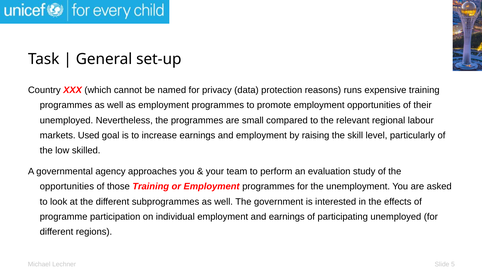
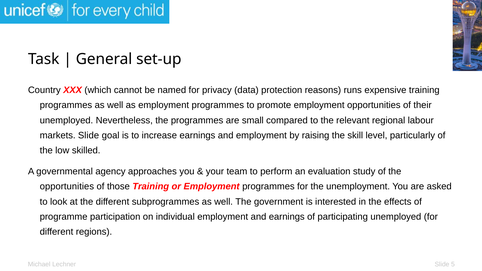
markets Used: Used -> Slide (89, 135)
